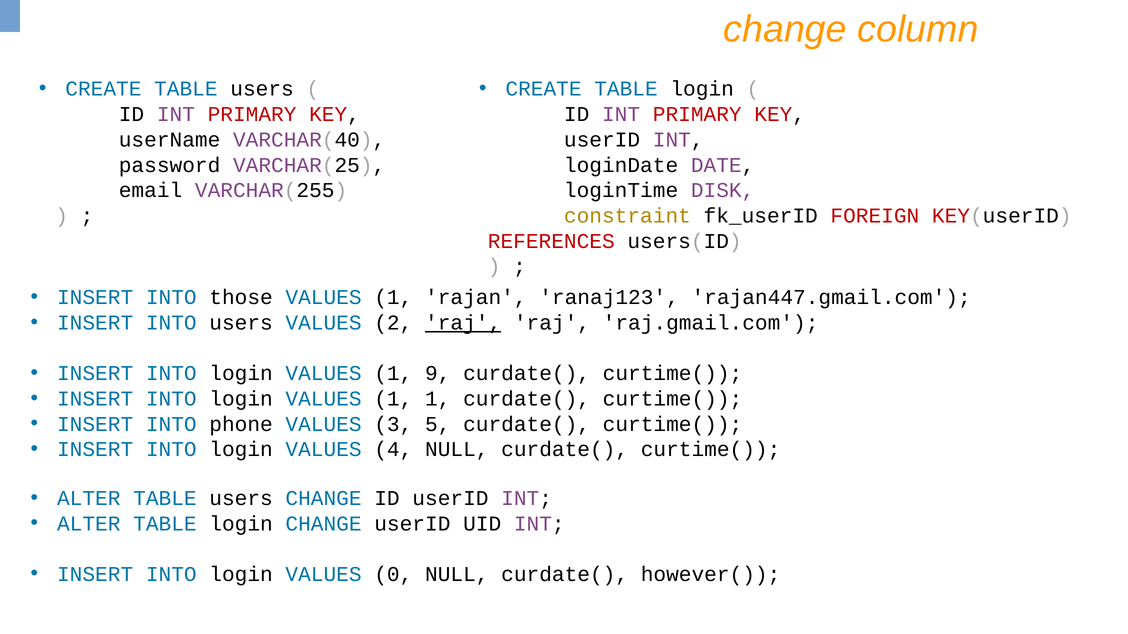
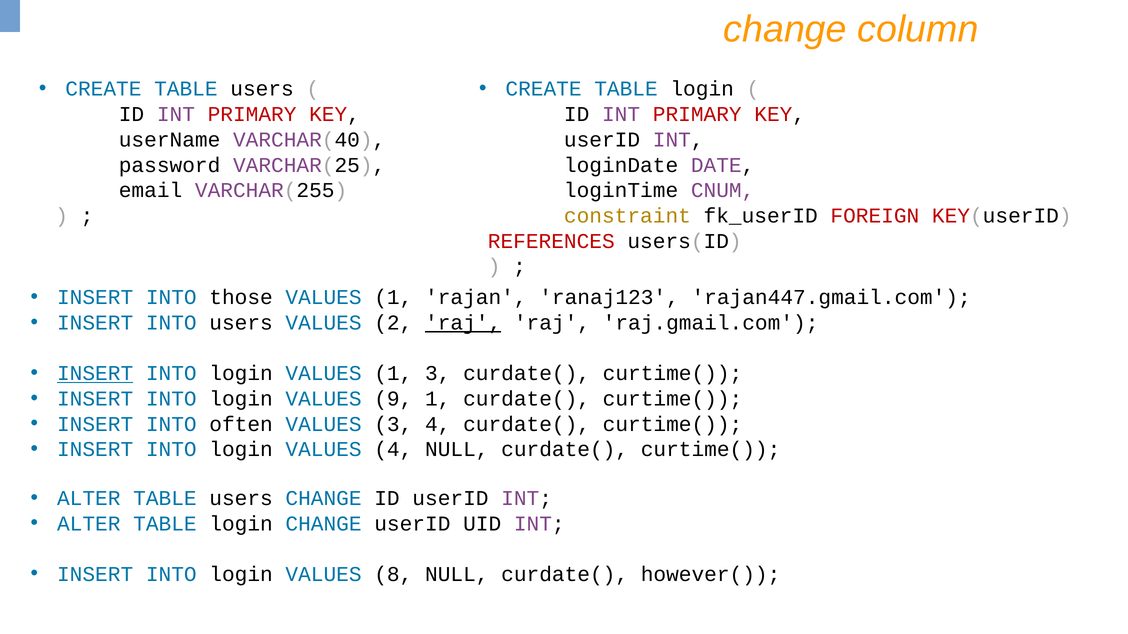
DISK: DISK -> CNUM (723, 191)
INSERT underline: none -> present (95, 374)
1 9: 9 -> 3 (438, 374)
1: 1 -> 9 (393, 399)
phone: phone -> often (241, 424)
3 5: 5 -> 4 (438, 424)
0: 0 -> 8 (393, 575)
